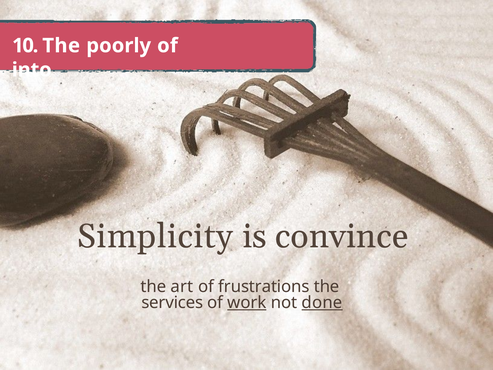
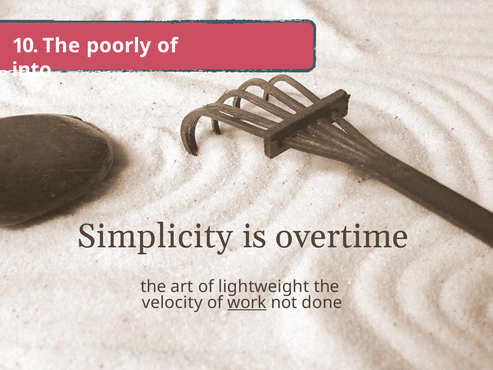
convince: convince -> overtime (342, 236)
frustrations: frustrations -> lightweight (264, 286)
services: services -> velocity (172, 302)
done underline: present -> none (322, 302)
